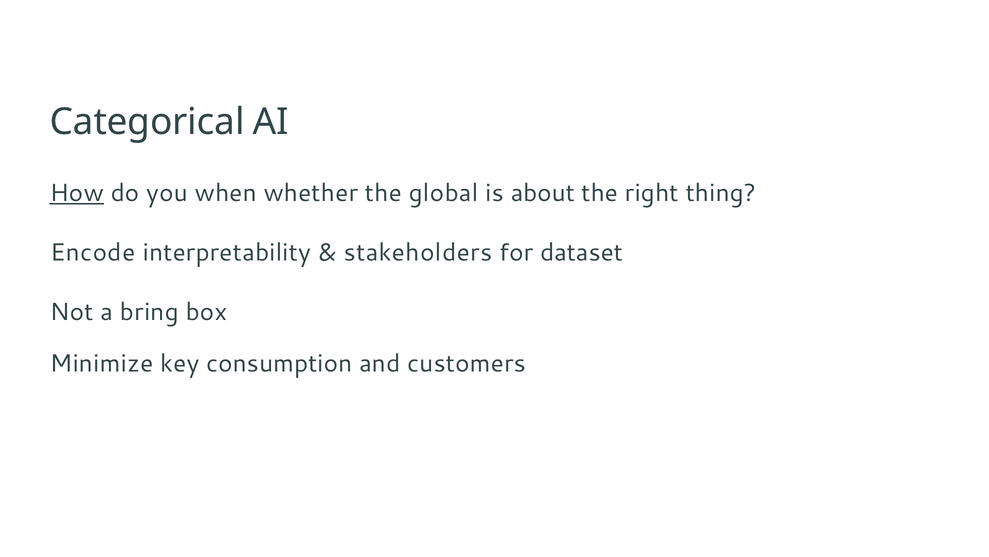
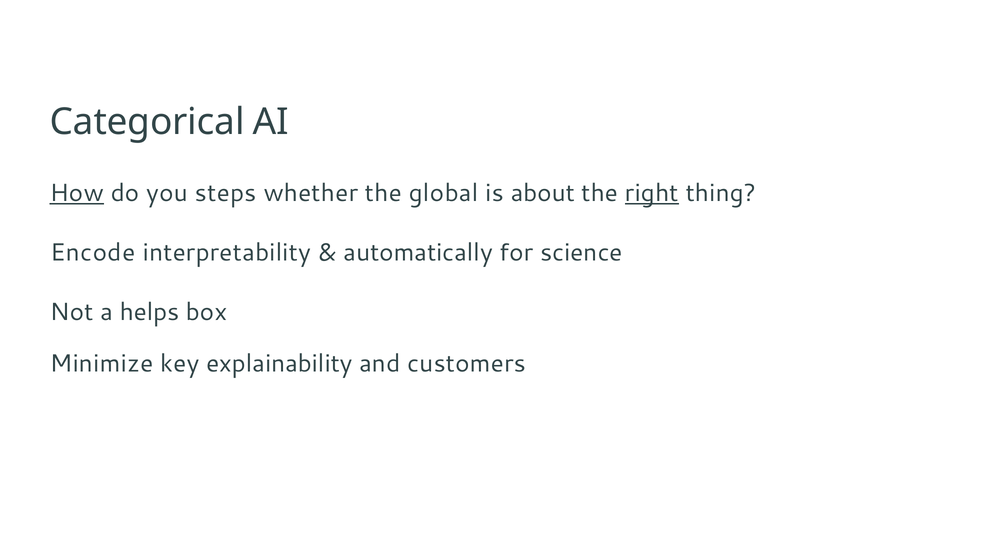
when: when -> steps (226, 193)
right underline: none -> present (652, 193)
stakeholders: stakeholders -> automatically (418, 252)
dataset: dataset -> science (581, 252)
bring: bring -> helps (150, 312)
consumption: consumption -> explainability (279, 363)
